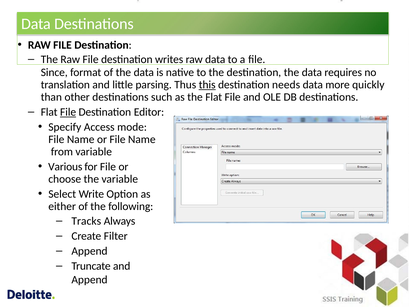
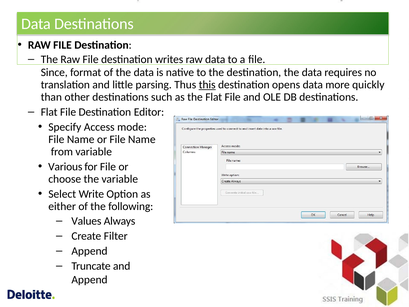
needs: needs -> opens (286, 85)
File underline: present -> none (68, 112)
Tracks: Tracks -> Values (86, 221)
